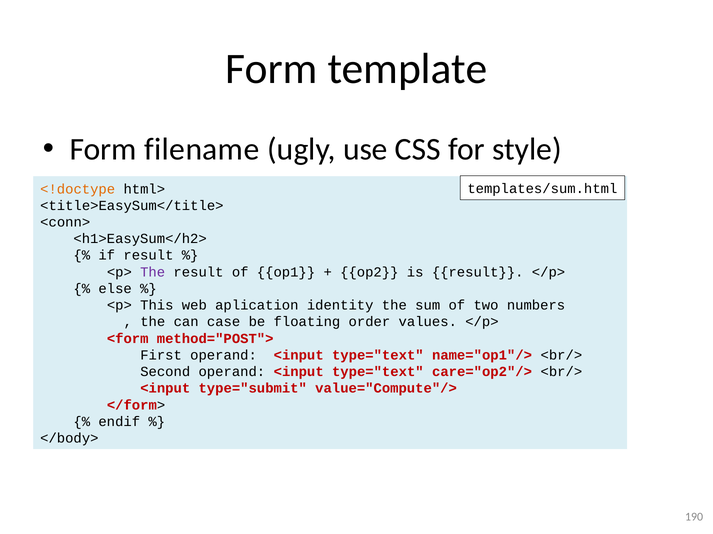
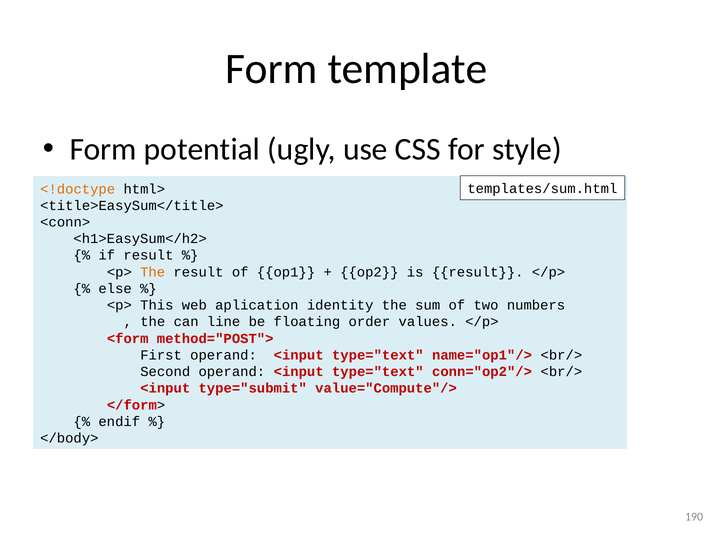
filename: filename -> potential (202, 150)
The colour: purple -> orange (153, 272)
case: case -> line (224, 322)
care="op2"/>: care="op2"/> -> conn="op2"/> (482, 372)
